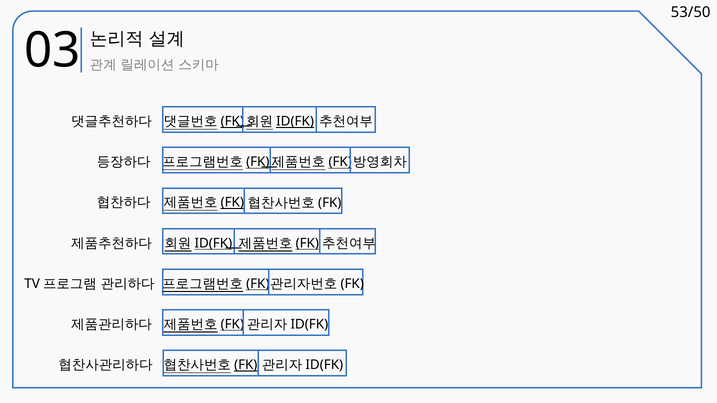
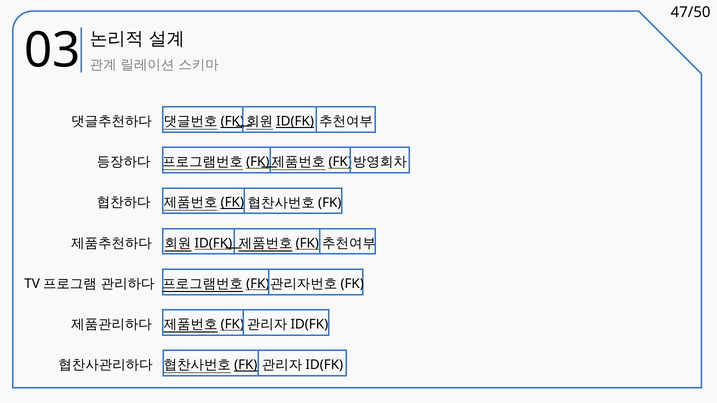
53/50: 53/50 -> 47/50 (691, 12)
